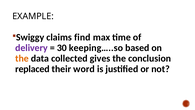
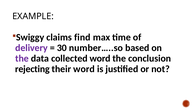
keeping…..so: keeping…..so -> number…..so (96, 48)
the colour: orange -> purple (22, 58)
collected gives: gives -> word (100, 58)
replaced: replaced -> rejecting (32, 69)
